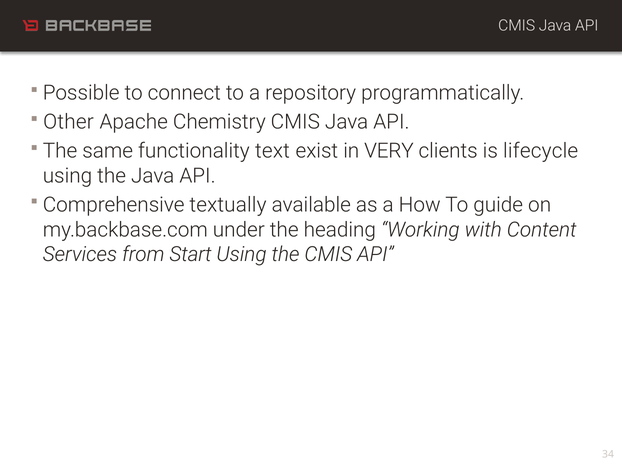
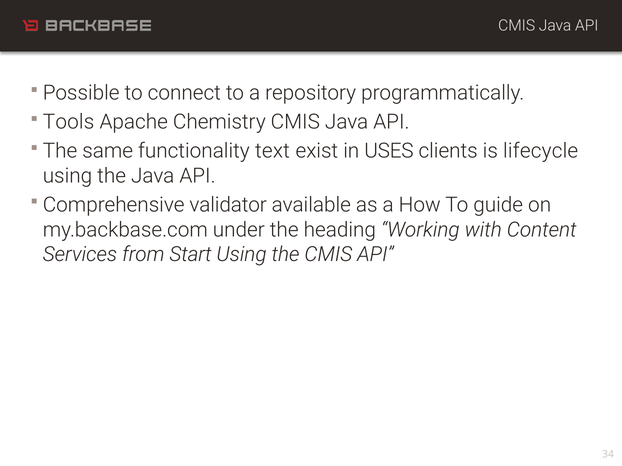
Other: Other -> Tools (69, 122)
VERY: VERY -> USES (389, 151)
textually: textually -> validator (228, 205)
